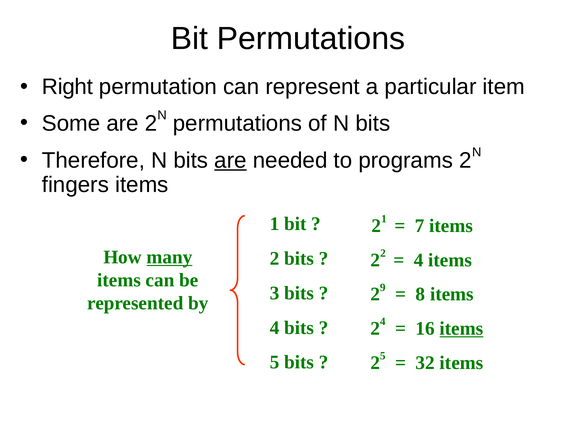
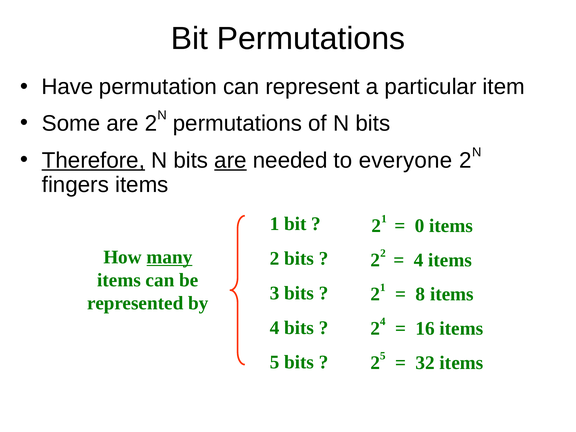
Right: Right -> Have (67, 87)
Therefore underline: none -> present (93, 160)
programs: programs -> everyone (406, 160)
7: 7 -> 0 (420, 226)
9: 9 -> 1 (383, 287)
items underline: present -> none (461, 329)
